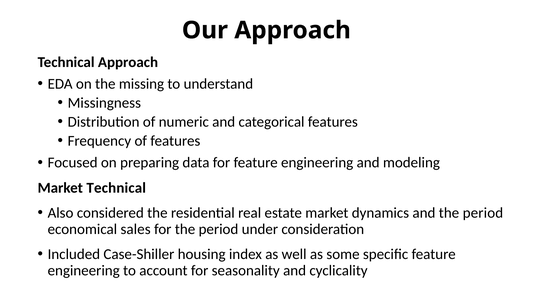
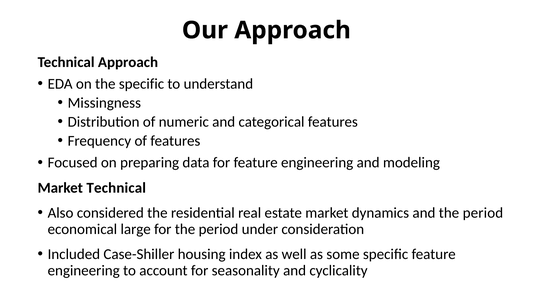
the missing: missing -> specific (141, 84)
sales: sales -> large (136, 229)
